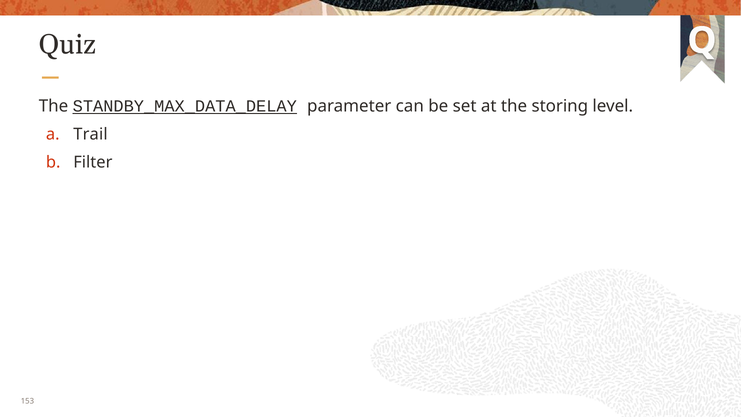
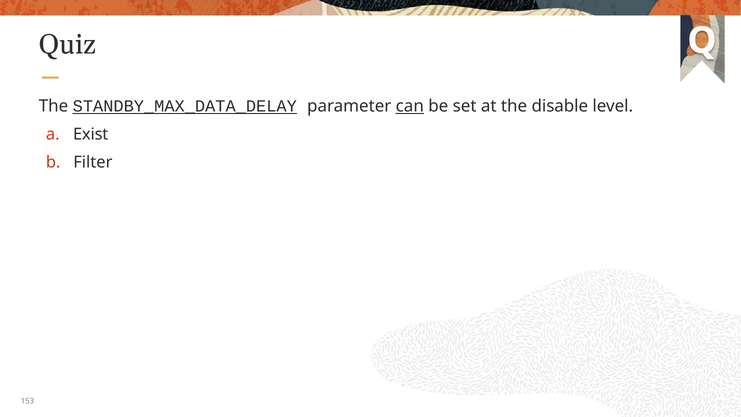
can underline: none -> present (410, 106)
storing: storing -> disable (560, 106)
Trail: Trail -> Exist (91, 134)
